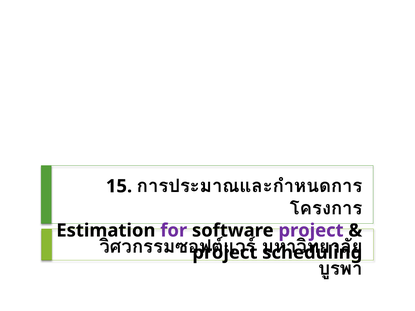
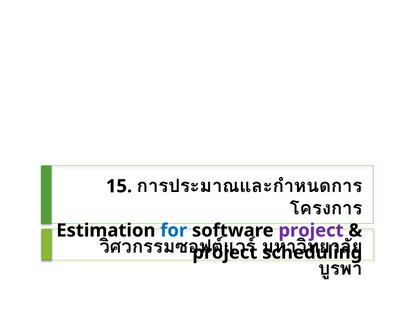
for colour: purple -> blue (174, 231)
